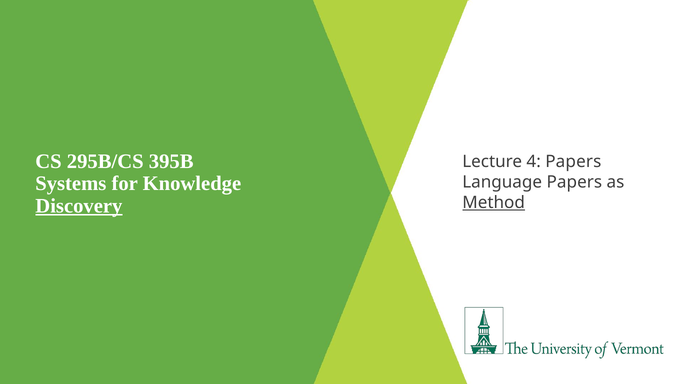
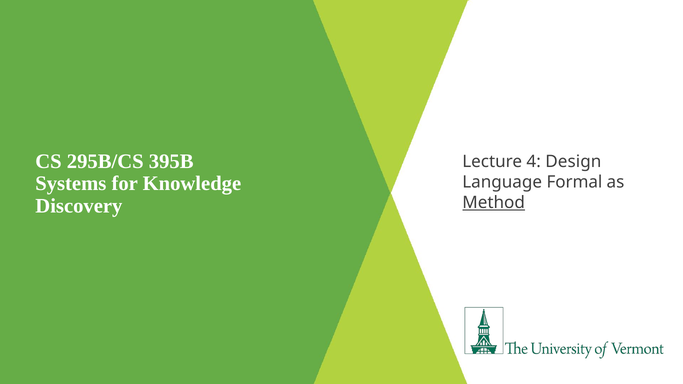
4 Papers: Papers -> Design (573, 162)
Language Papers: Papers -> Formal (574, 182)
Discovery underline: present -> none (79, 206)
